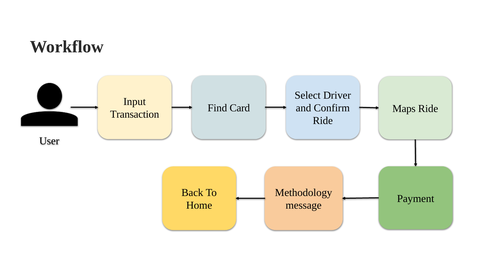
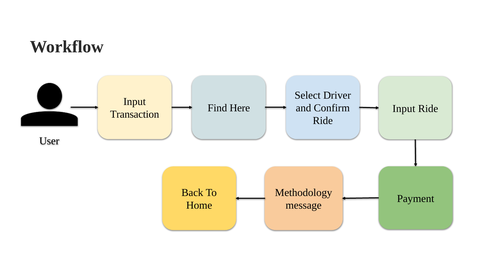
Card: Card -> Here (240, 108)
Maps: Maps -> Input (404, 108)
